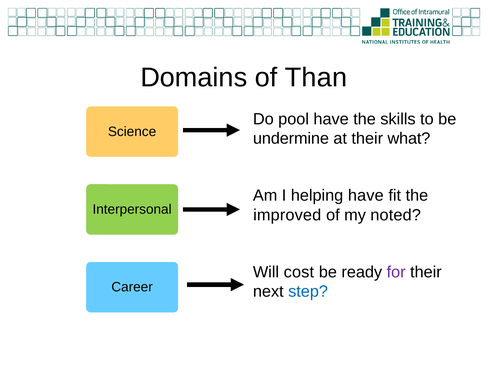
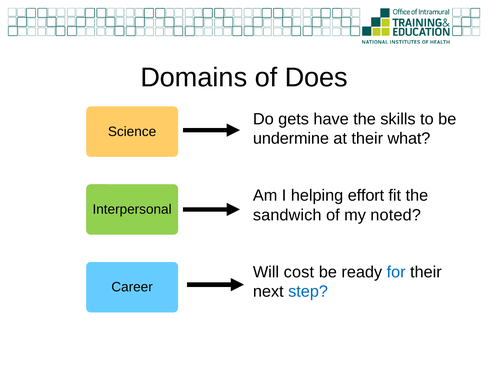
Than: Than -> Does (316, 78)
pool: pool -> gets (294, 119)
helping have: have -> effort (366, 196)
improved: improved -> sandwich (287, 215)
for colour: purple -> blue (396, 272)
